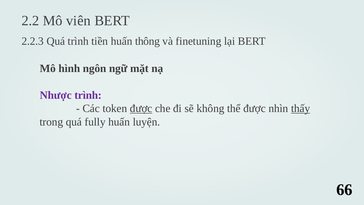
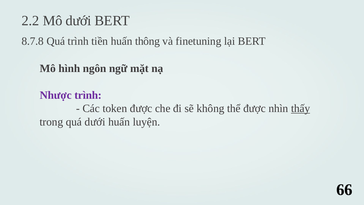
Mô viên: viên -> dưới (79, 21)
2.2.3: 2.2.3 -> 8.7.8 (33, 41)
được underline: present -> none (141, 108)
quá fully: fully -> dưới (95, 122)
